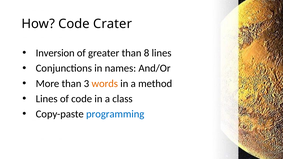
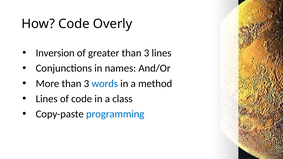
Crater: Crater -> Overly (113, 24)
greater than 8: 8 -> 3 (147, 53)
words colour: orange -> blue (105, 84)
